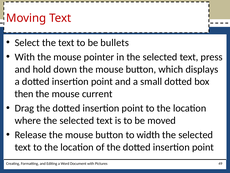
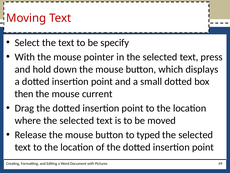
bullets: bullets -> specify (115, 42)
width: width -> typed (148, 135)
